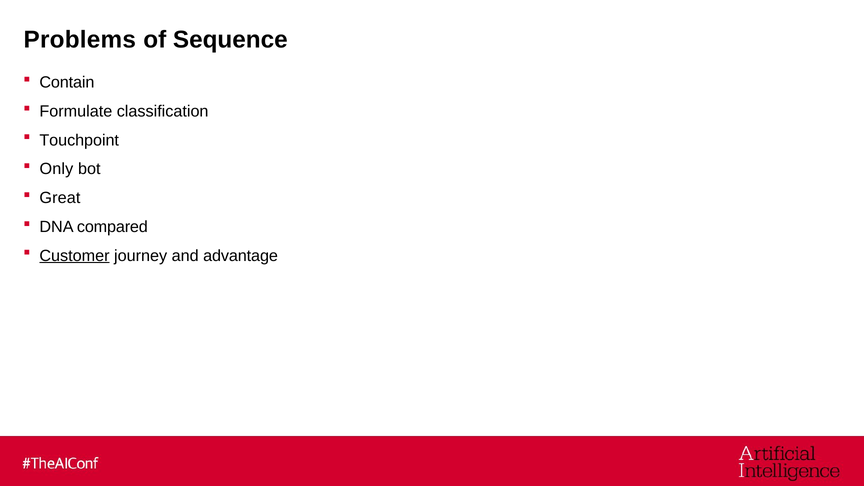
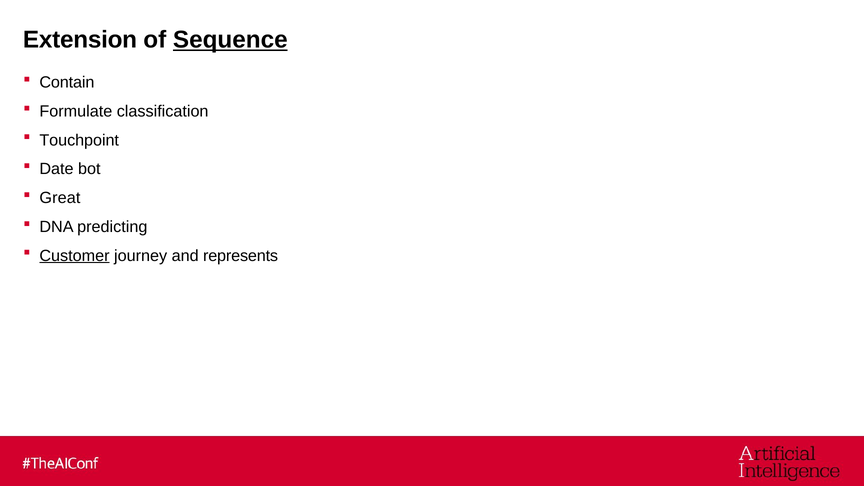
Problems: Problems -> Extension (80, 40)
Sequence underline: none -> present (230, 40)
Only: Only -> Date (57, 169)
compared: compared -> predicting (112, 227)
advantage: advantage -> represents (241, 256)
